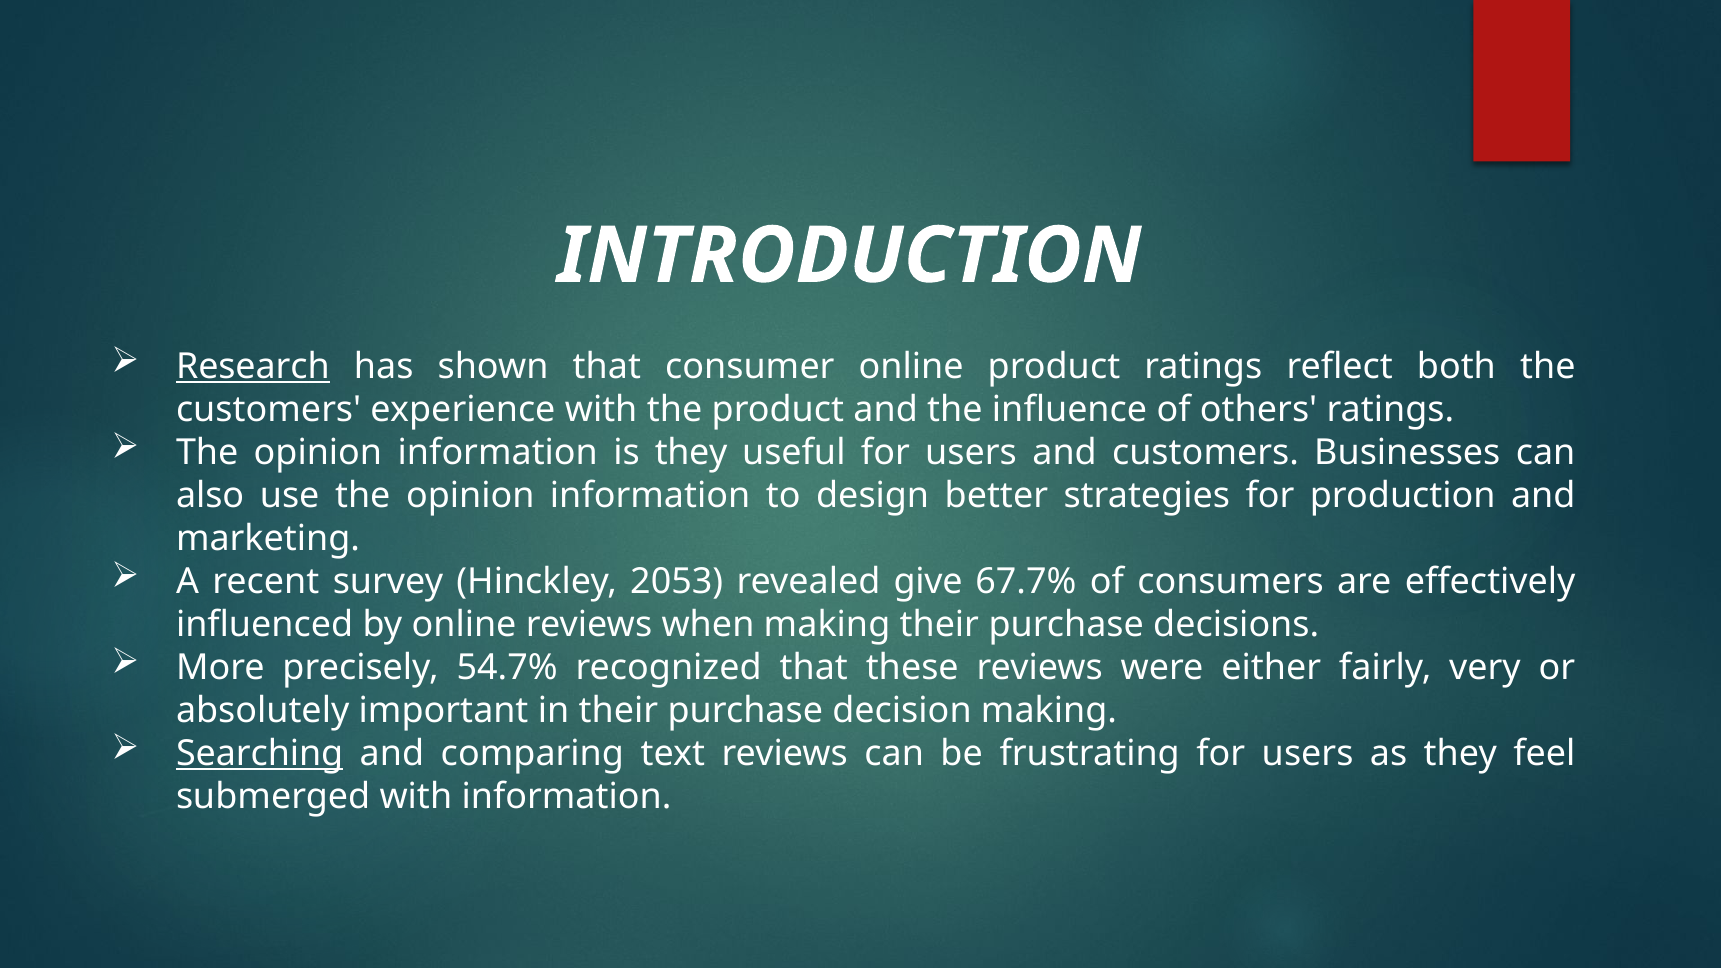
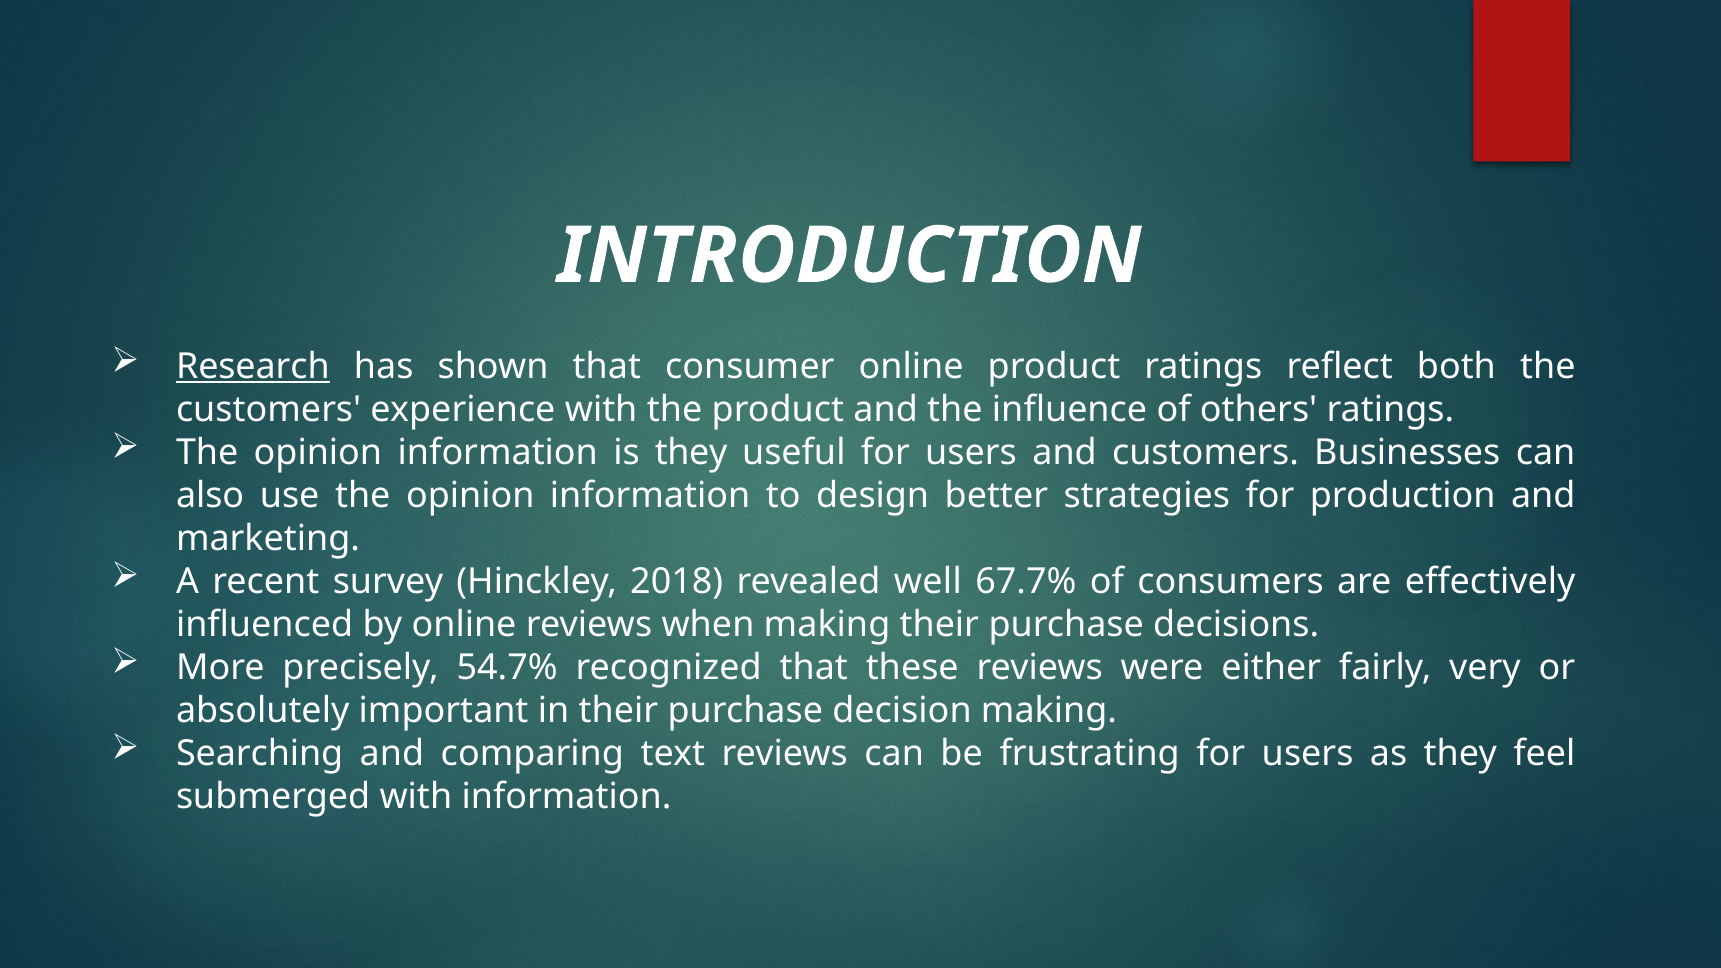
2053: 2053 -> 2018 (677, 582)
give: give -> well (928, 582)
Searching underline: present -> none (260, 754)
